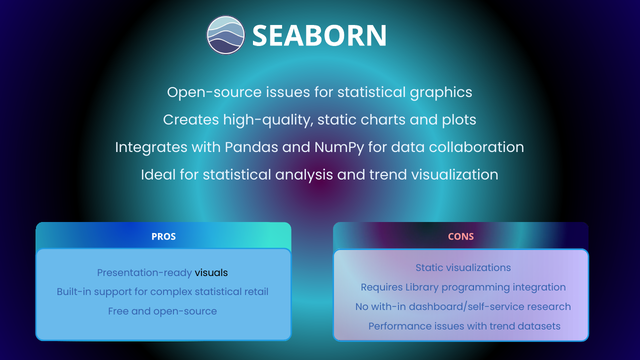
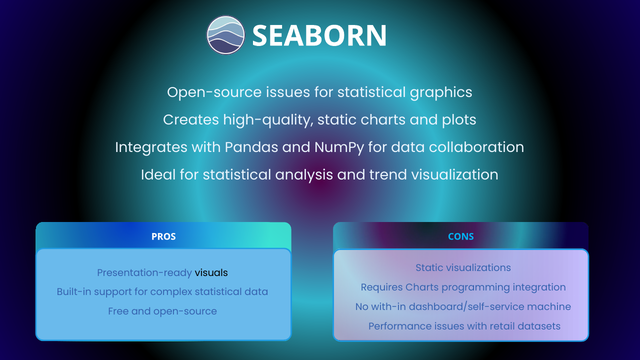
CONS colour: pink -> light blue (461, 237)
Requires Library: Library -> Charts (422, 288)
statistical retail: retail -> data (256, 292)
research: research -> machine (549, 307)
with trend: trend -> retail (502, 327)
